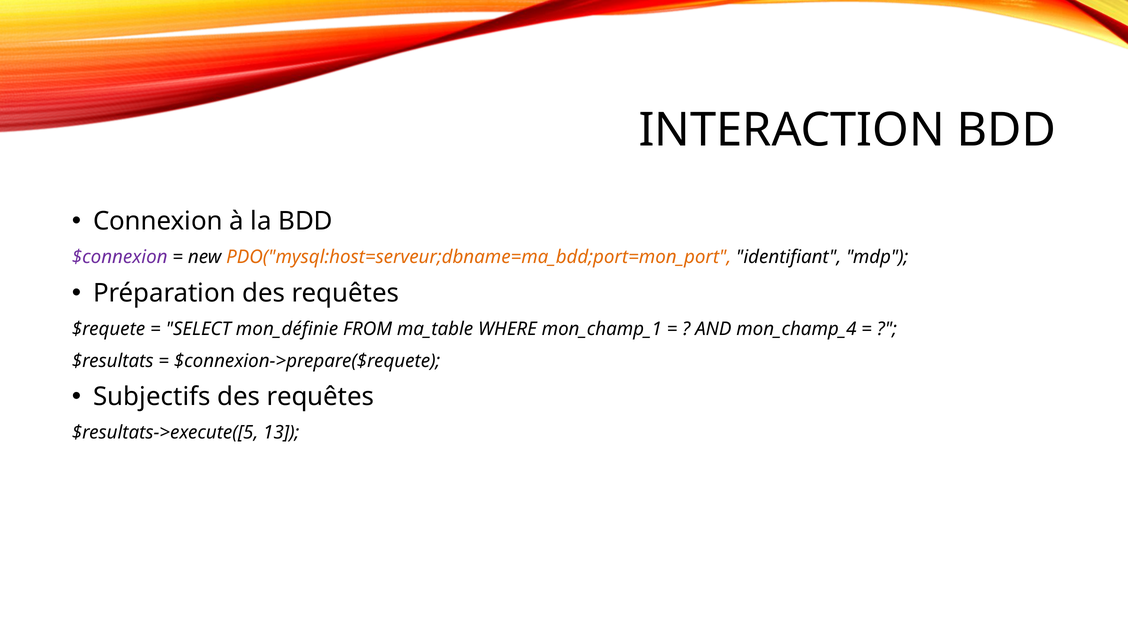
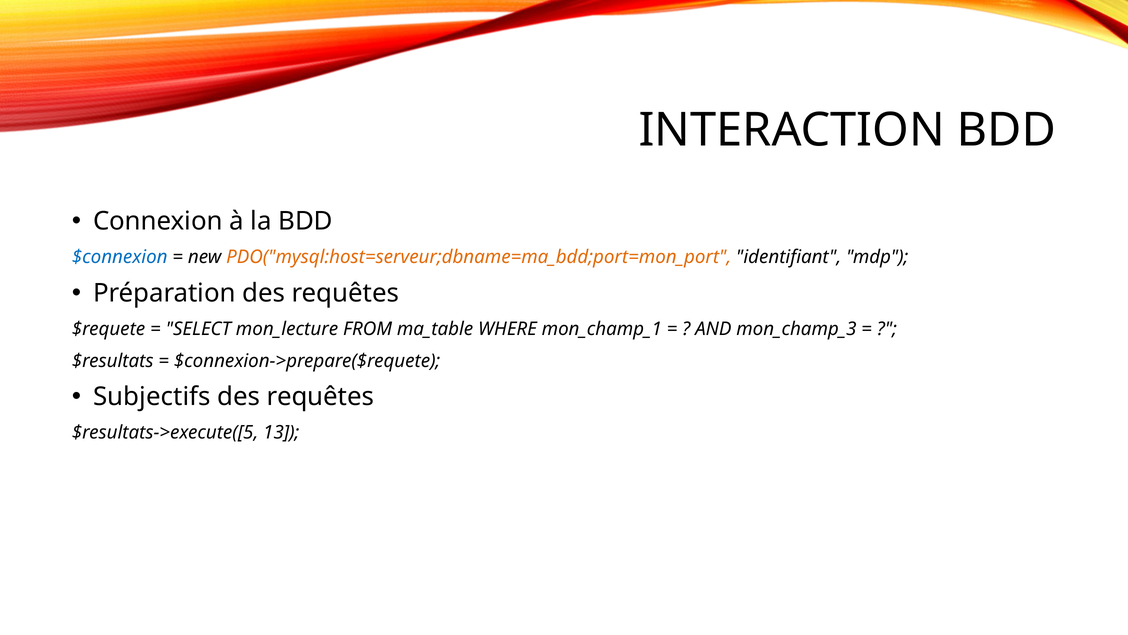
$connexion colour: purple -> blue (120, 257)
mon_définie: mon_définie -> mon_lecture (287, 329)
mon_champ_4: mon_champ_4 -> mon_champ_3 (796, 329)
